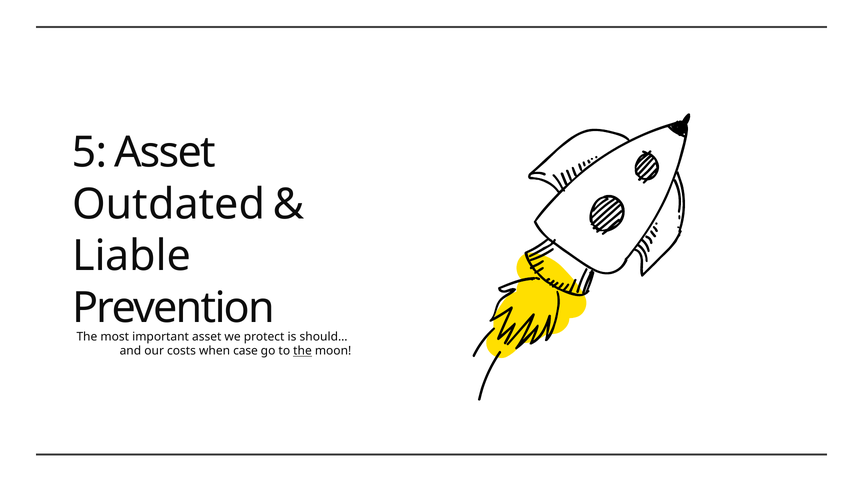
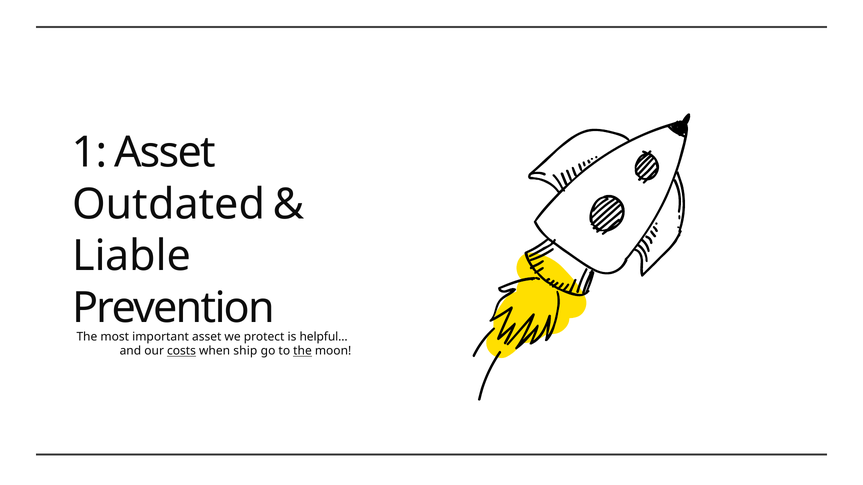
5: 5 -> 1 (90, 153)
should…: should… -> helpful… (324, 337)
costs underline: none -> present (181, 351)
case: case -> ship (245, 351)
